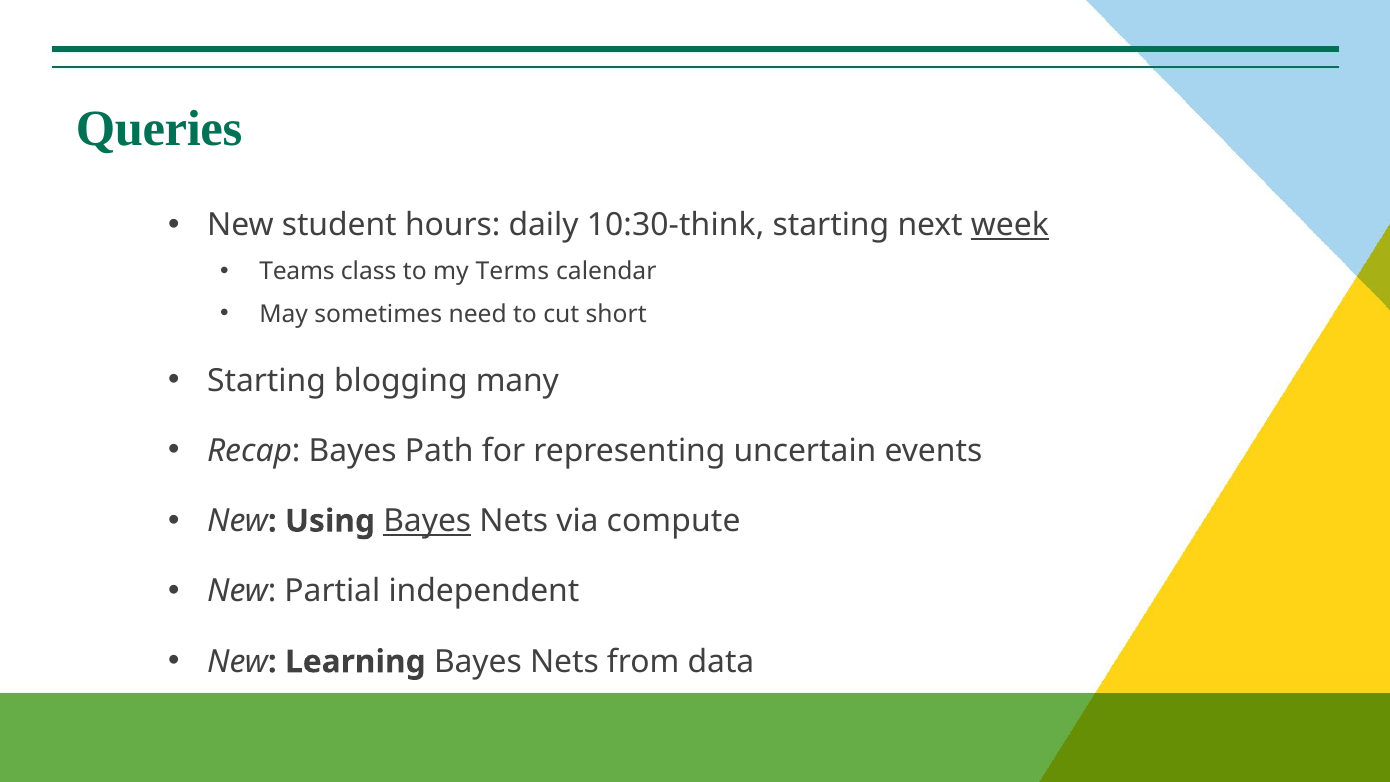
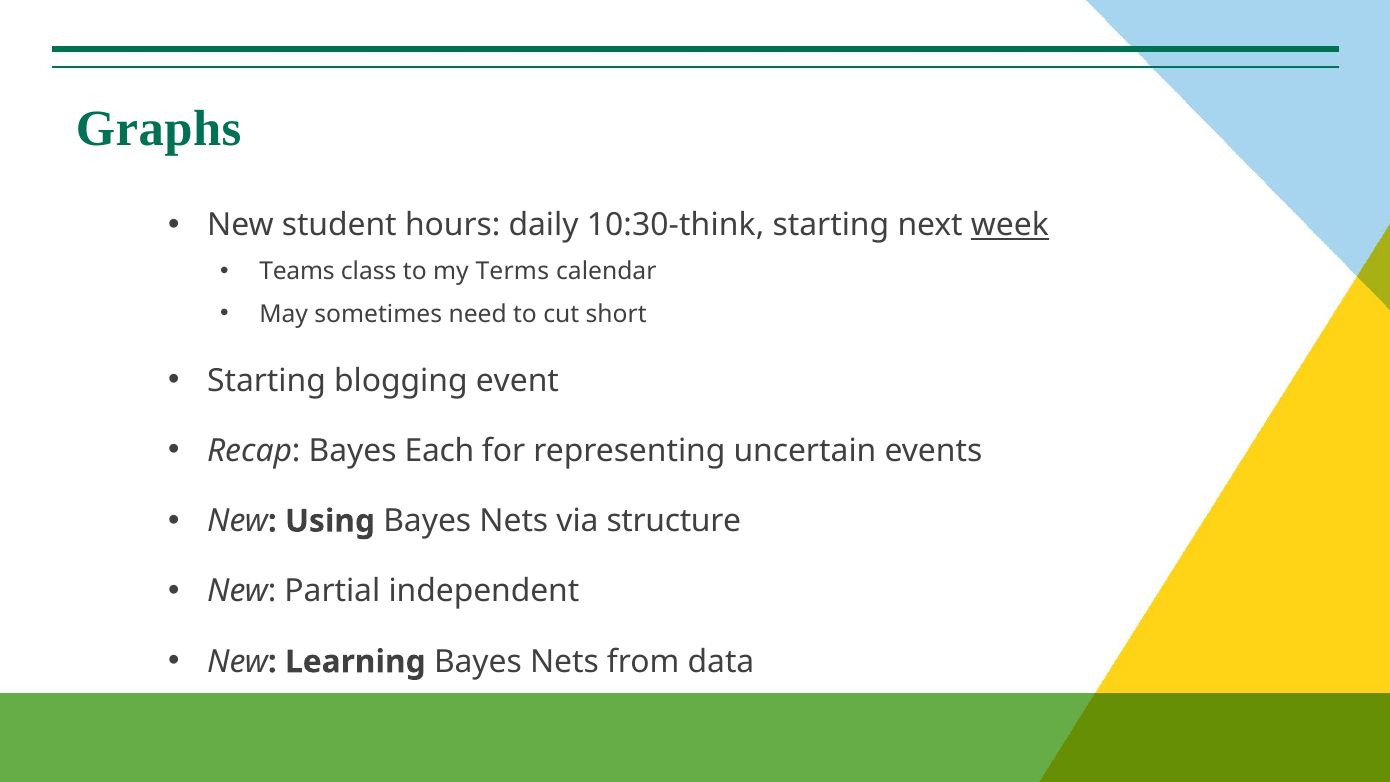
Queries: Queries -> Graphs (159, 129)
many: many -> event (517, 380)
Path: Path -> Each (439, 451)
Bayes underline: present -> none (427, 521)
compute: compute -> structure (674, 521)
